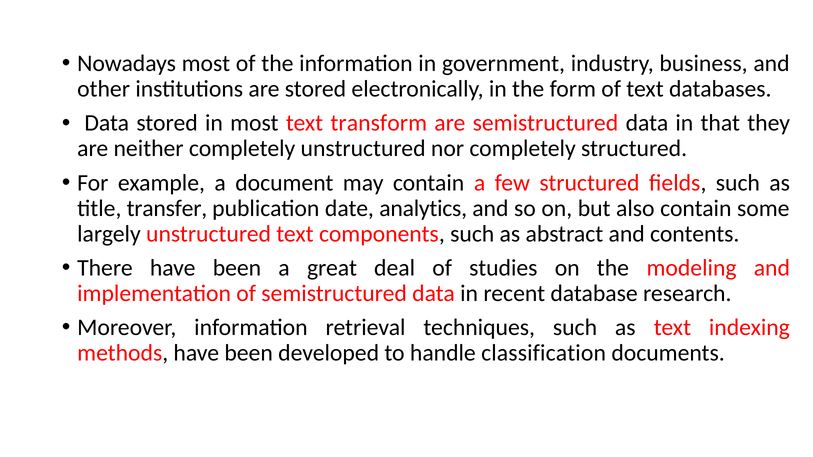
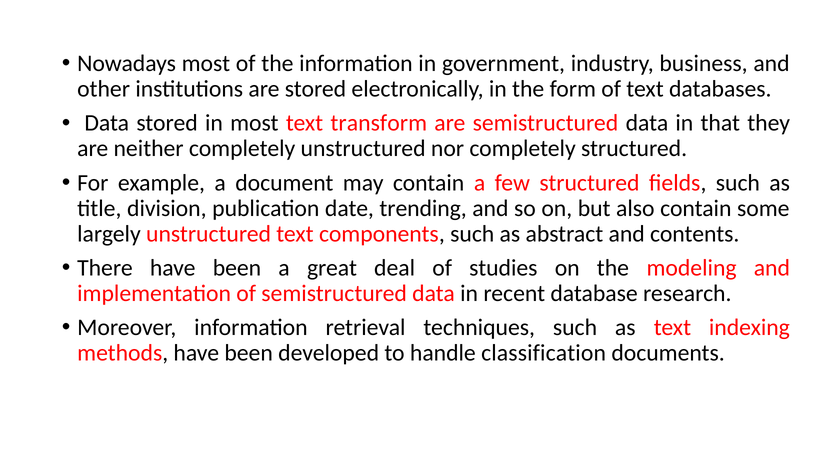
transfer: transfer -> division (167, 208)
analytics: analytics -> trending (423, 208)
